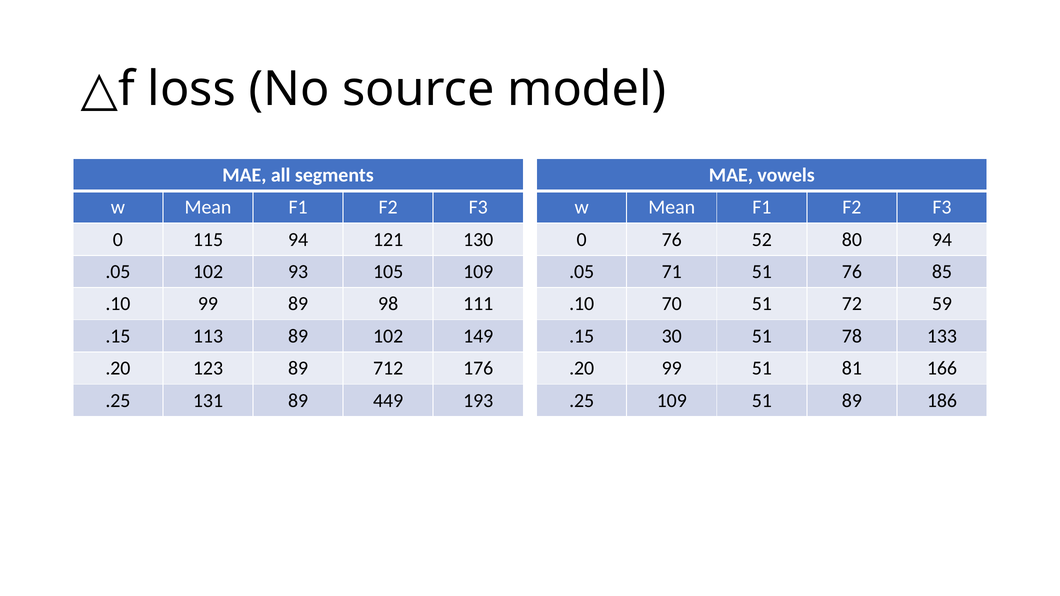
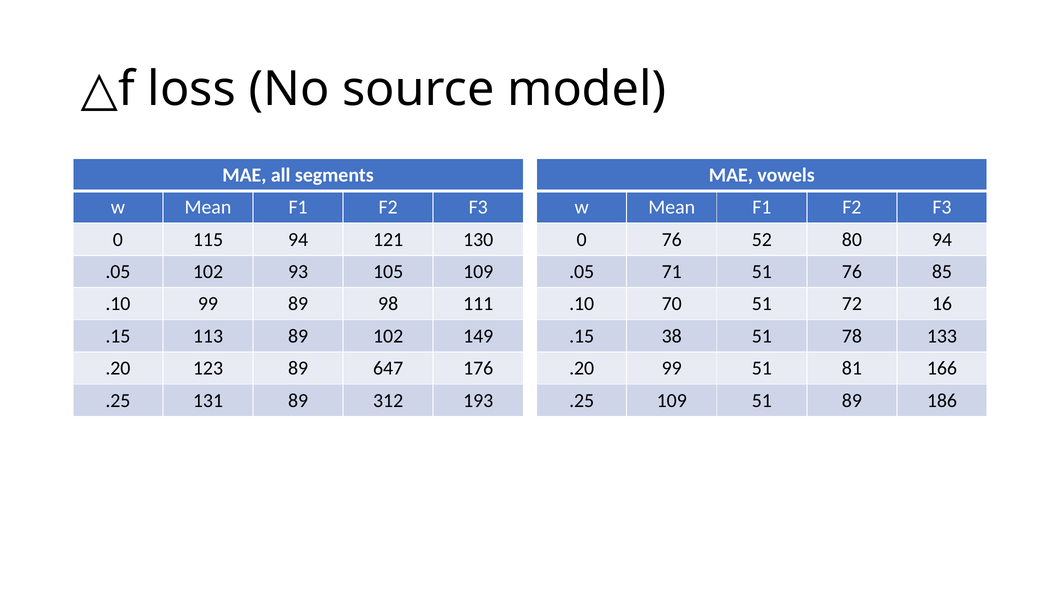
59: 59 -> 16 (942, 304)
30: 30 -> 38 (672, 336)
712: 712 -> 647 (388, 368)
449: 449 -> 312 (388, 401)
